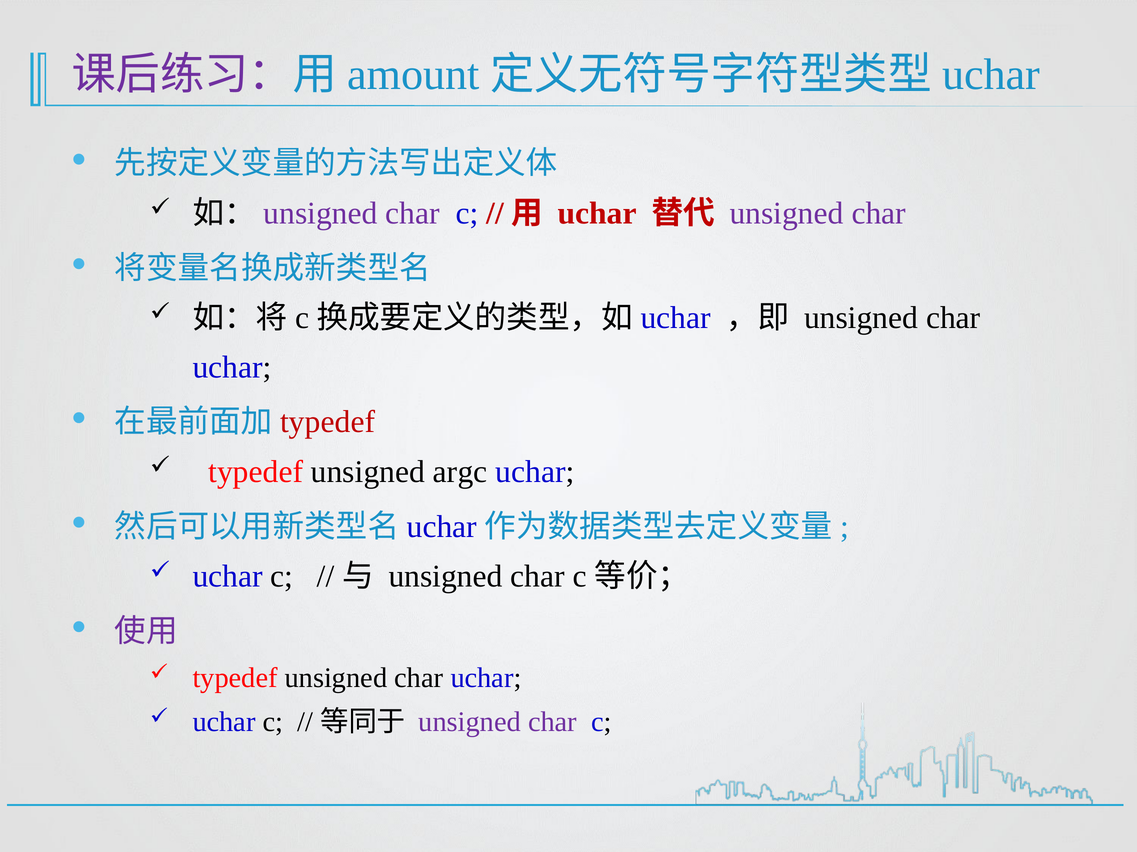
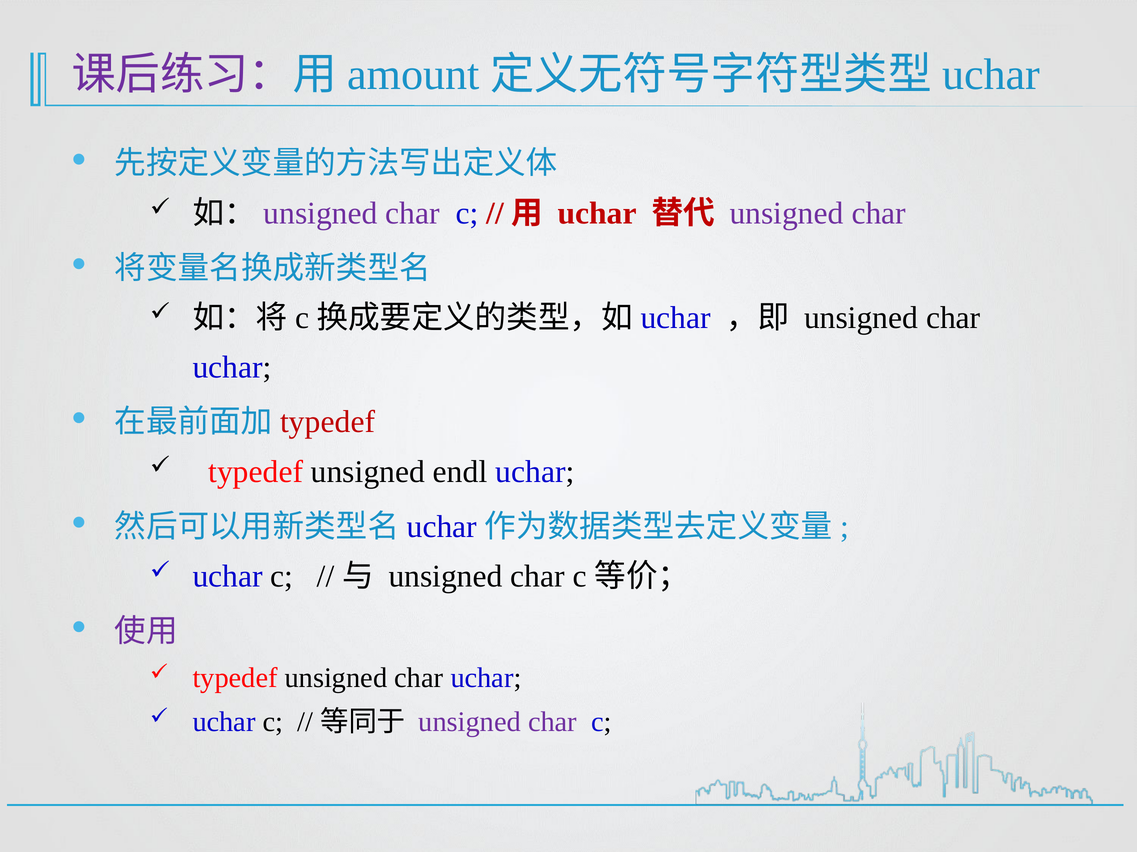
argc: argc -> endl (460, 472)
